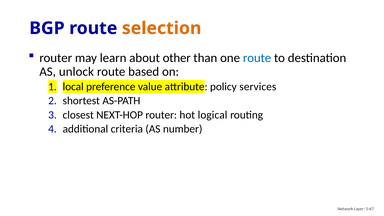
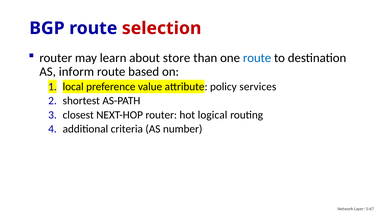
selection colour: orange -> red (162, 28)
other: other -> store (177, 58)
unlock: unlock -> inform (76, 72)
